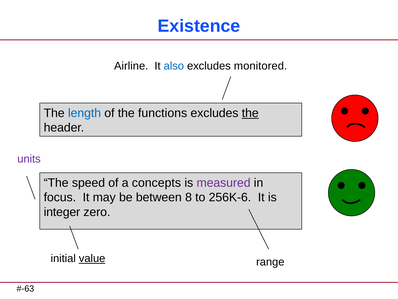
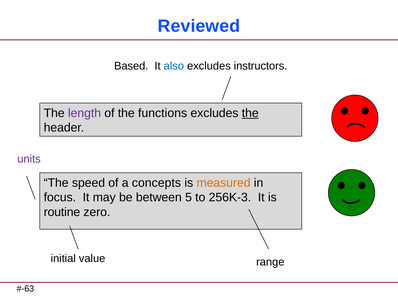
Existence: Existence -> Reviewed (199, 26)
Airline: Airline -> Based (131, 66)
monitored: monitored -> instructors (261, 66)
length colour: blue -> purple (84, 113)
measured colour: purple -> orange (224, 183)
8: 8 -> 5 (189, 197)
256K-6: 256K-6 -> 256K-3 (230, 197)
integer: integer -> routine (62, 212)
value underline: present -> none (92, 258)
